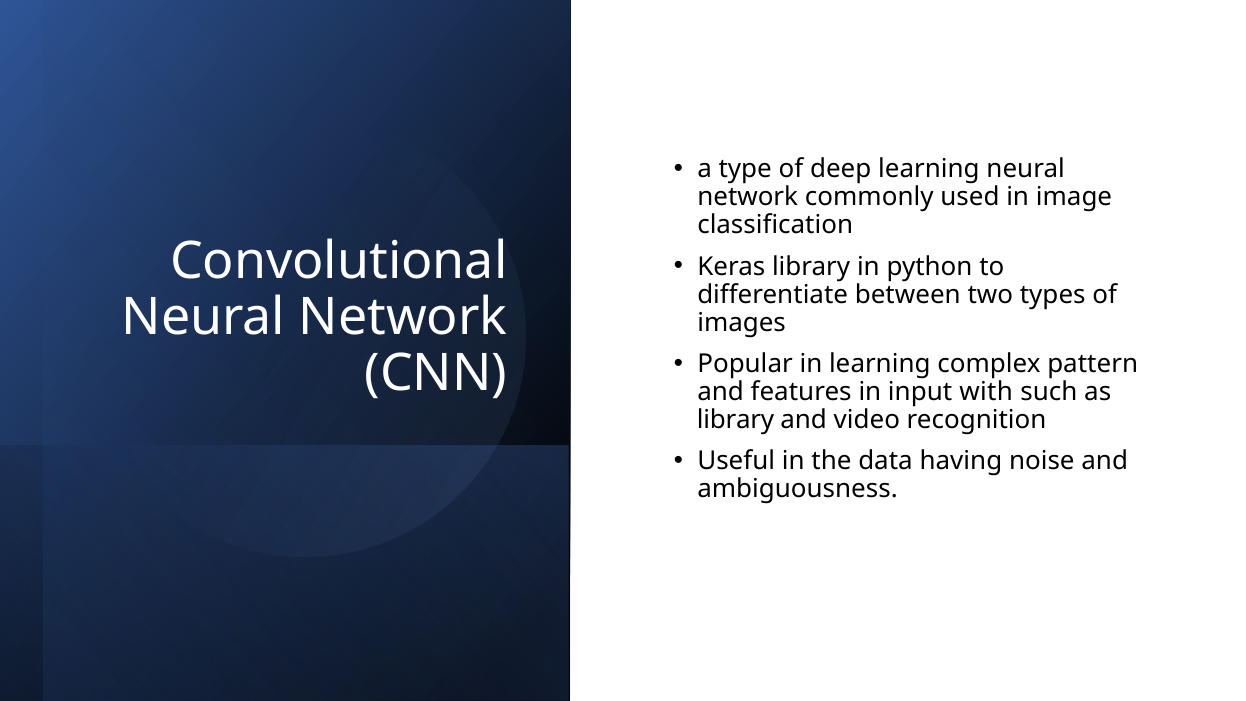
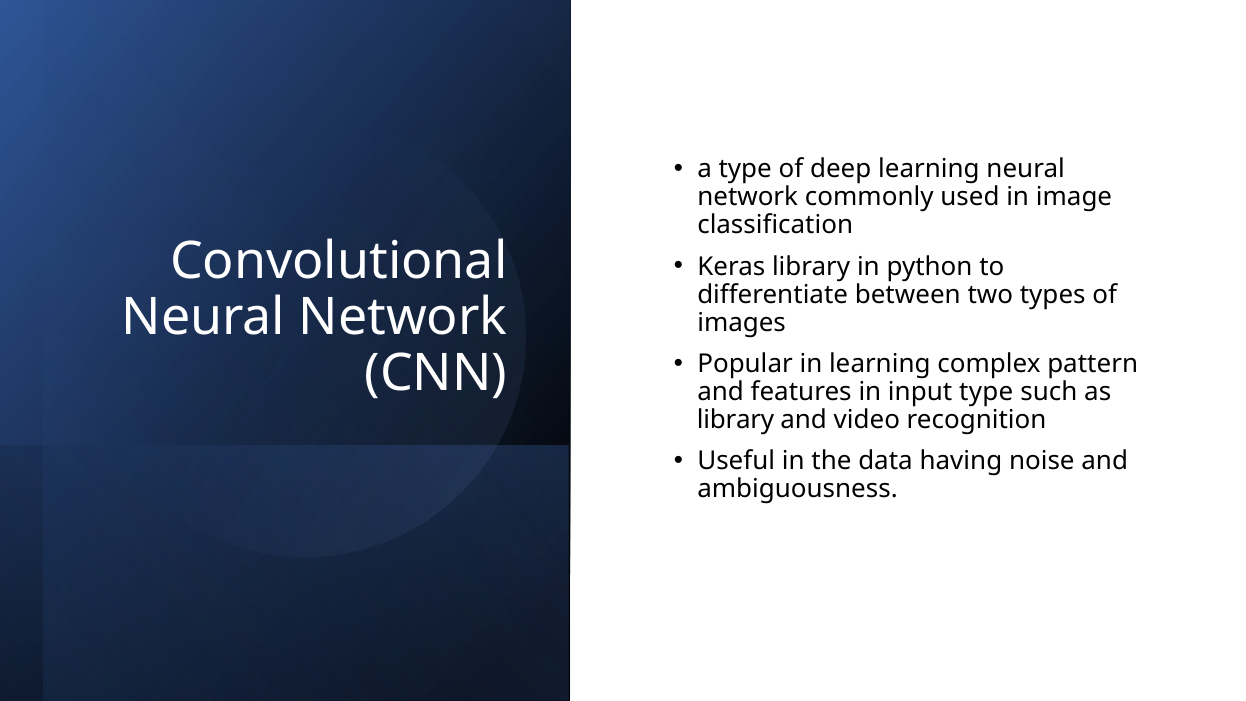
input with: with -> type (986, 392)
